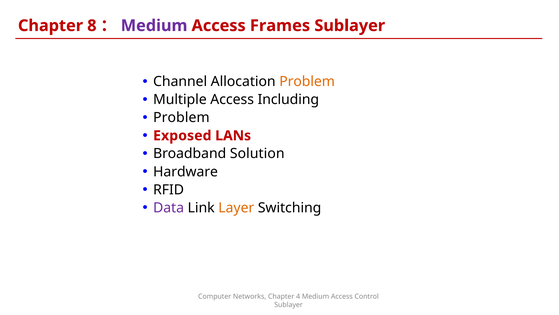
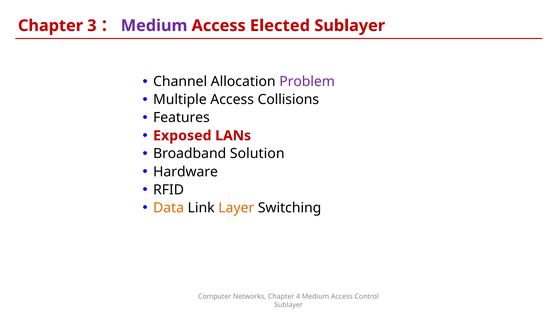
8: 8 -> 3 (92, 26)
Frames: Frames -> Elected (280, 26)
Problem colour: orange -> purple (307, 81)
Including: Including -> Collisions (288, 99)
Problem: Problem -> Features (181, 117)
Data colour: purple -> orange (169, 207)
